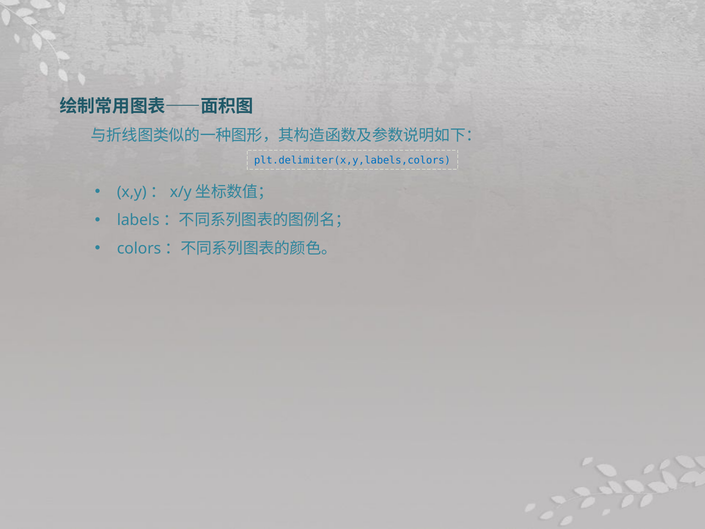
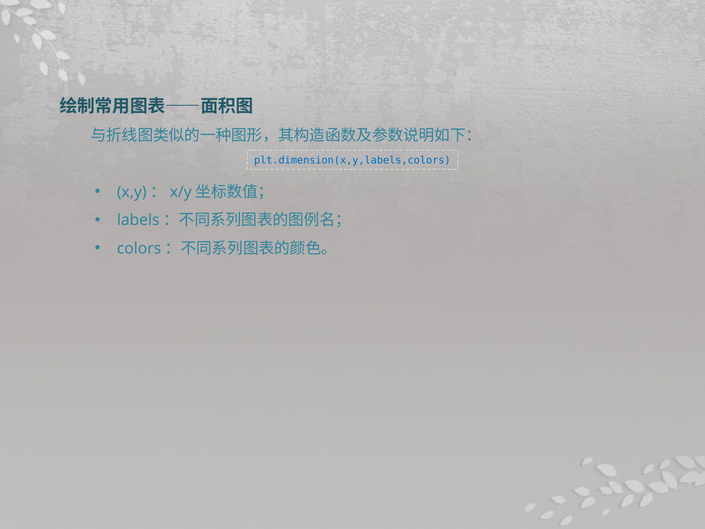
plt.delimiter(x,y,labels,colors: plt.delimiter(x,y,labels,colors -> plt.dimension(x,y,labels,colors (352, 160)
